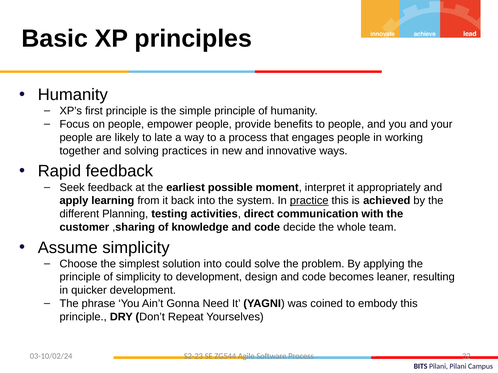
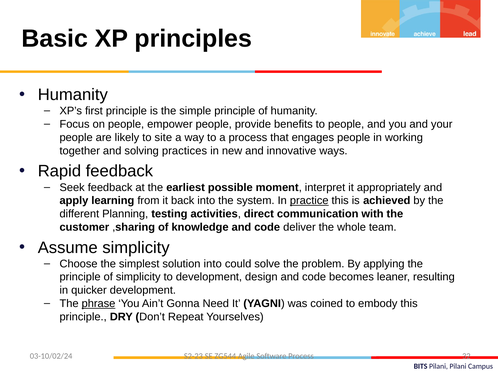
late: late -> site (163, 138)
decide: decide -> deliver (299, 227)
phrase underline: none -> present (98, 304)
